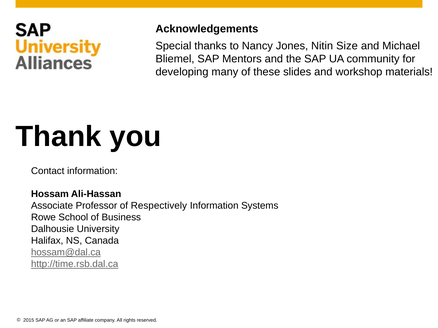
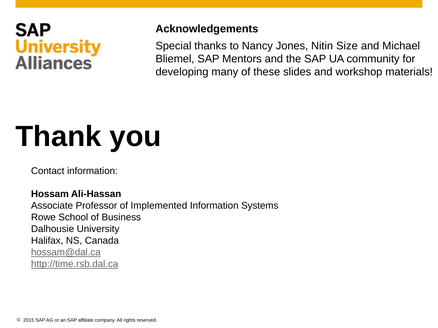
Respectively: Respectively -> Implemented (159, 206)
